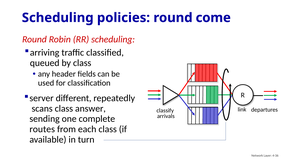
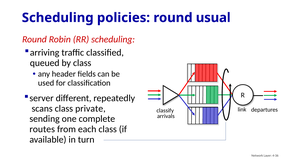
come: come -> usual (213, 18)
answer: answer -> private (90, 108)
